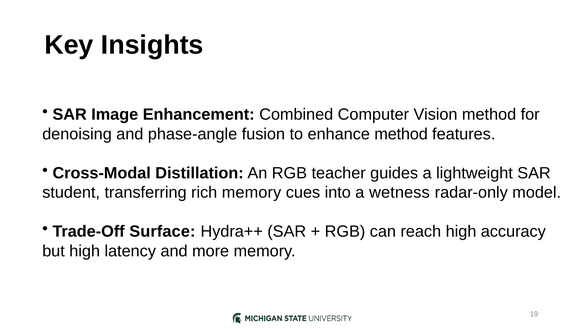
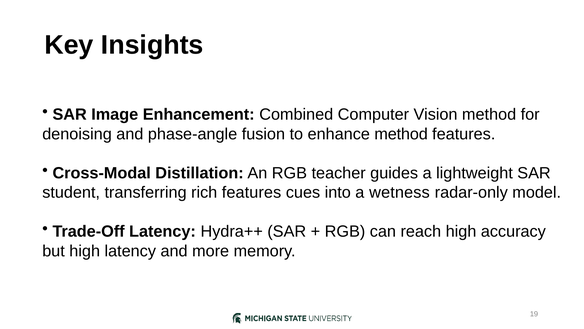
rich memory: memory -> features (252, 192)
Trade-Off Surface: Surface -> Latency (162, 231)
